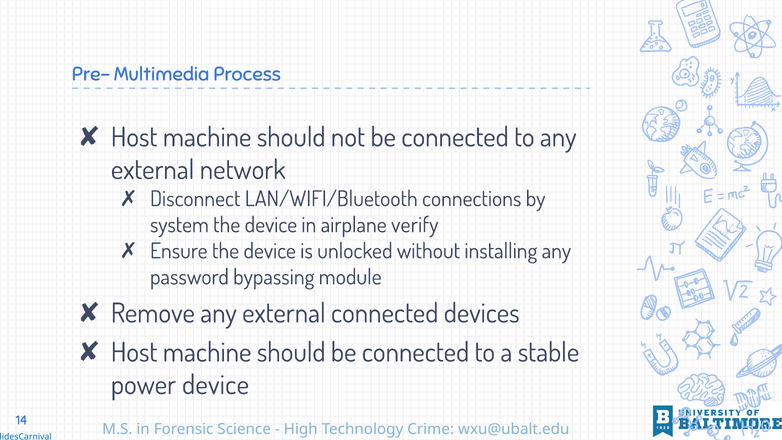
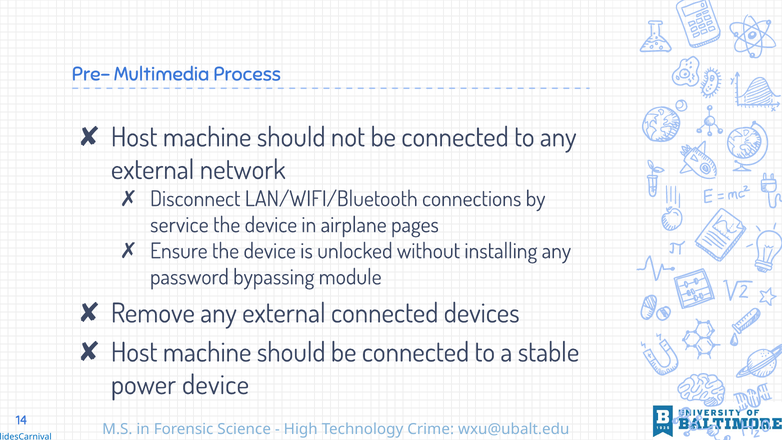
system: system -> service (179, 225)
verify: verify -> pages (415, 225)
